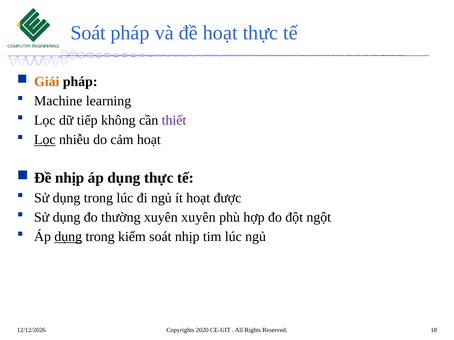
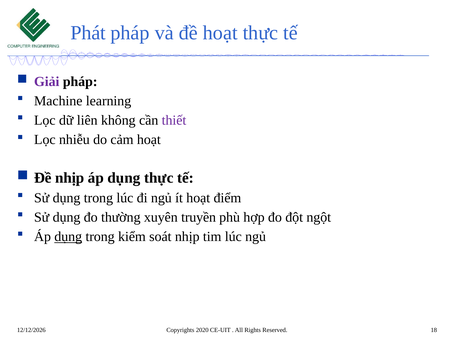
Soát: Soát -> Phát (88, 33)
Giải colour: orange -> purple (47, 82)
tiếp: tiếp -> liên (87, 121)
Lọc underline: present -> none (45, 140)
được: được -> điểm (227, 198)
xuyên xuyên: xuyên -> truyền (199, 218)
